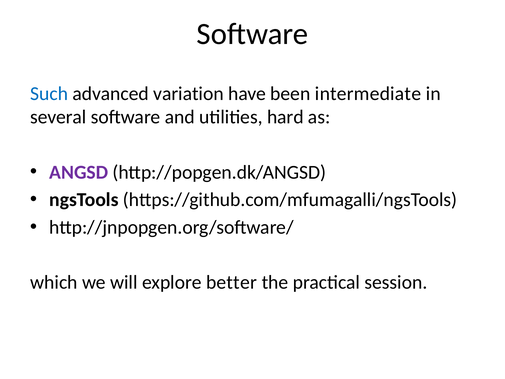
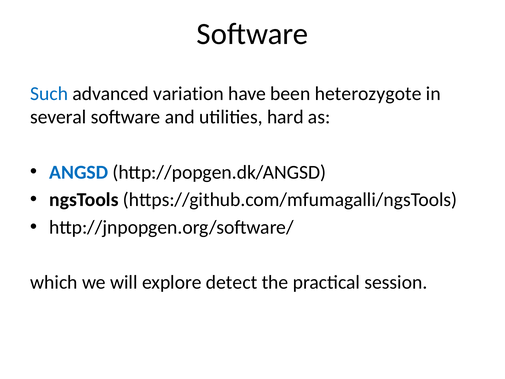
intermediate: intermediate -> heterozygote (368, 94)
ANGSD colour: purple -> blue (79, 172)
better: better -> detect (232, 282)
